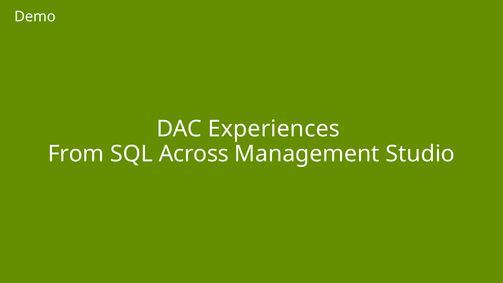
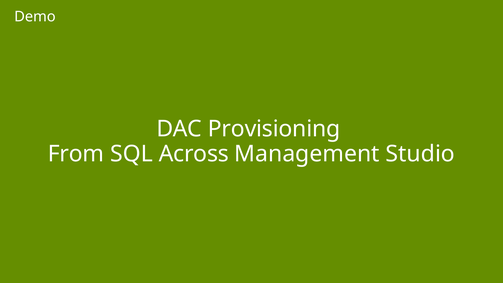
Experiences: Experiences -> Provisioning (274, 129)
